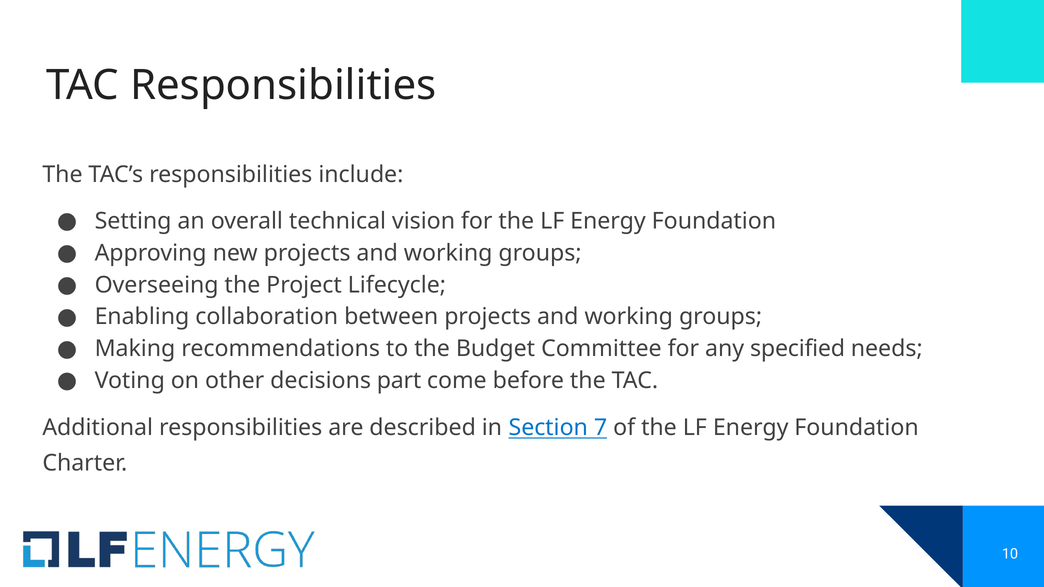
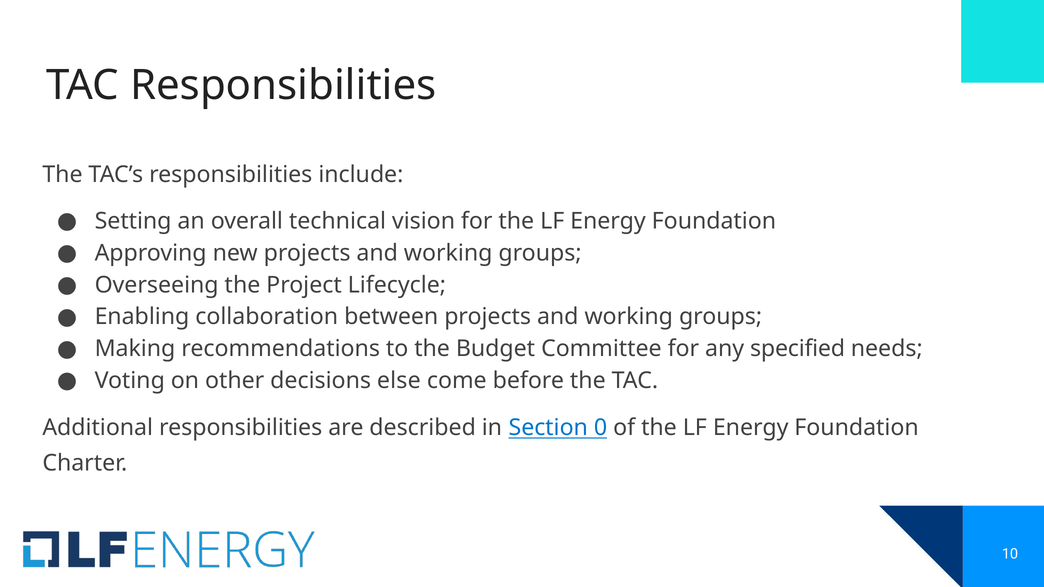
part: part -> else (399, 381)
7: 7 -> 0 (601, 428)
